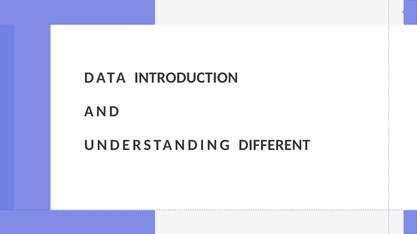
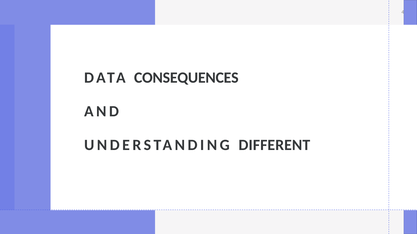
INTRODUCTION: INTRODUCTION -> CONSEQUENCES (186, 78)
